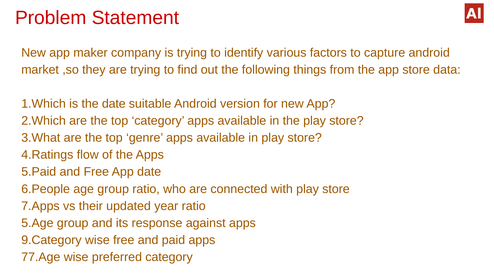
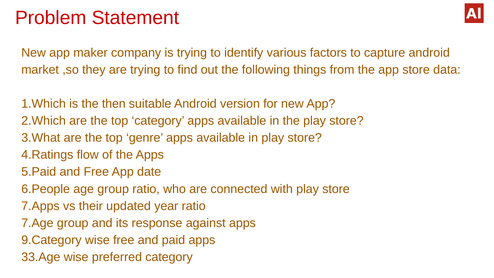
the date: date -> then (114, 104)
5.Age: 5.Age -> 7.Age (37, 223)
77.Age: 77.Age -> 33.Age (41, 257)
